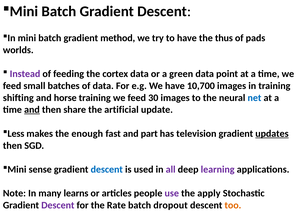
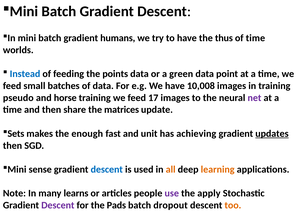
method: method -> humans (118, 38)
of pads: pads -> time (255, 38)
Instead colour: purple -> blue (25, 74)
cortex: cortex -> points (115, 74)
10,700: 10,700 -> 10,008 (201, 86)
shifting: shifting -> pseudo (18, 98)
30: 30 -> 17 (153, 98)
net colour: blue -> purple (254, 98)
and underline: present -> none (32, 110)
artificial: artificial -> matrices (122, 110)
Less: Less -> Sets (16, 134)
part: part -> unit (149, 134)
television: television -> achieving (196, 134)
all colour: purple -> orange (171, 170)
learning colour: purple -> orange (218, 170)
Rate: Rate -> Pads (116, 205)
